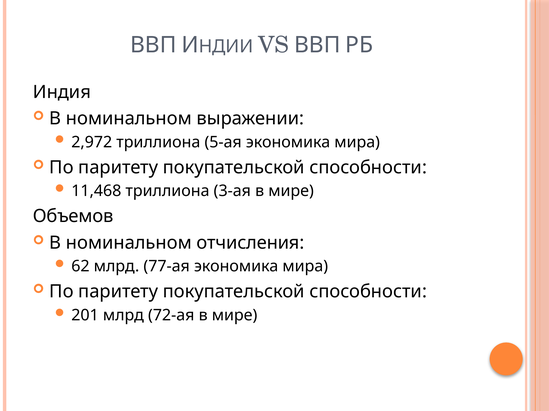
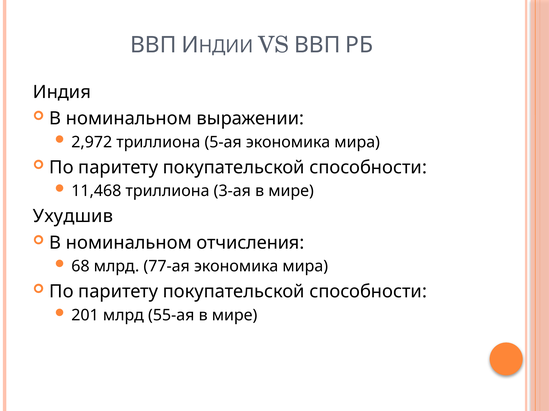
Объемов: Объемов -> Ухудшив (73, 217)
62: 62 -> 68 (80, 267)
72-ая: 72-ая -> 55-ая (171, 316)
